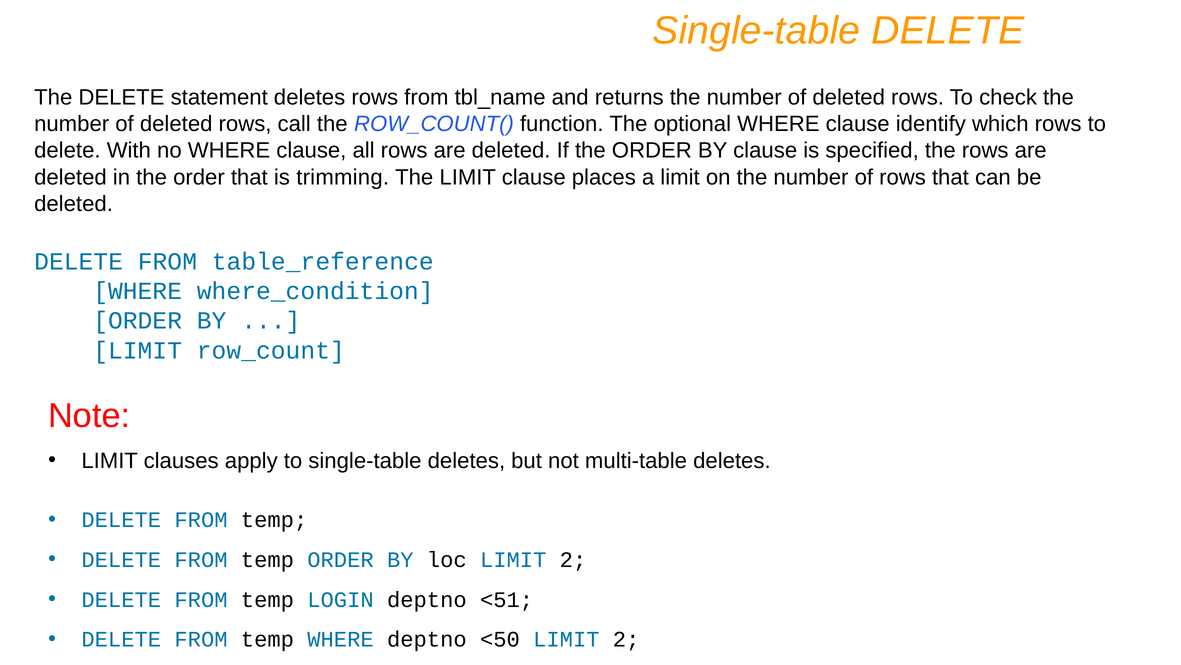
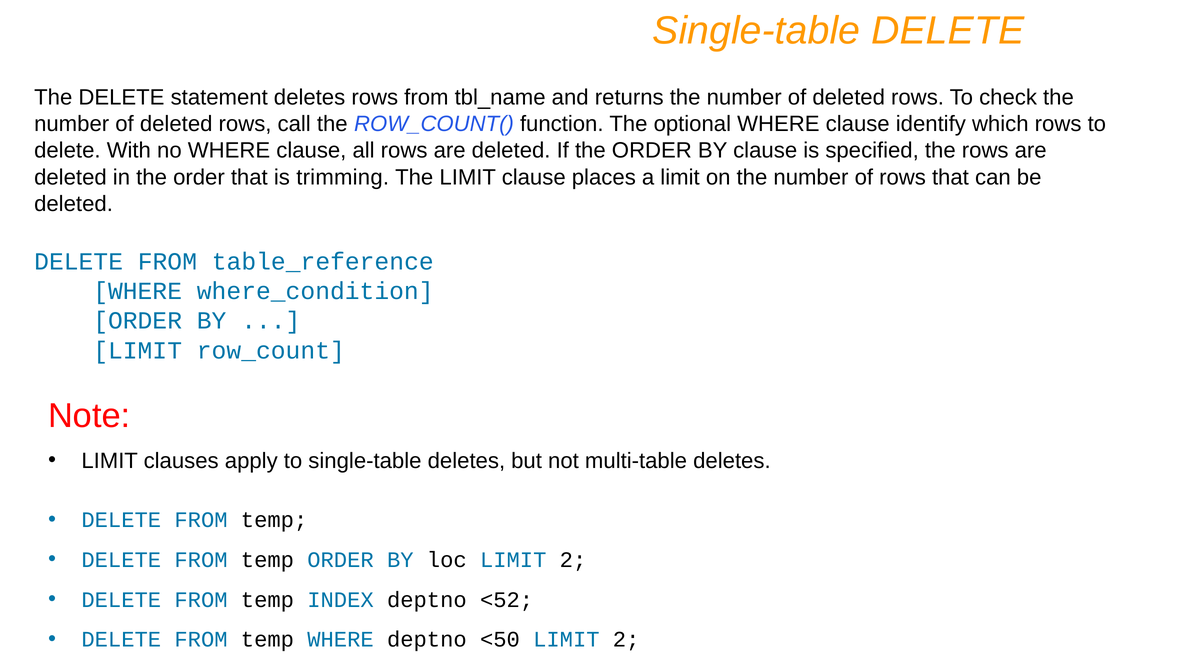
LOGIN: LOGIN -> INDEX (341, 599)
<51: <51 -> <52 (507, 599)
